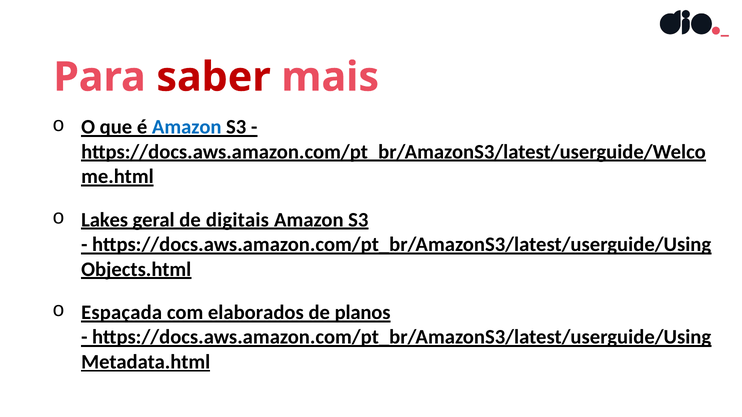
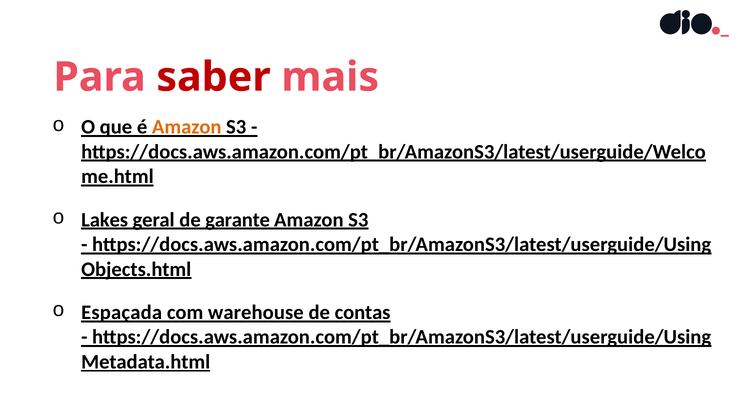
Amazon colour: blue -> orange (187, 127)
digitais: digitais -> garante (238, 220)
elaborados: elaborados -> warehouse (256, 313)
planos: planos -> contas (363, 313)
